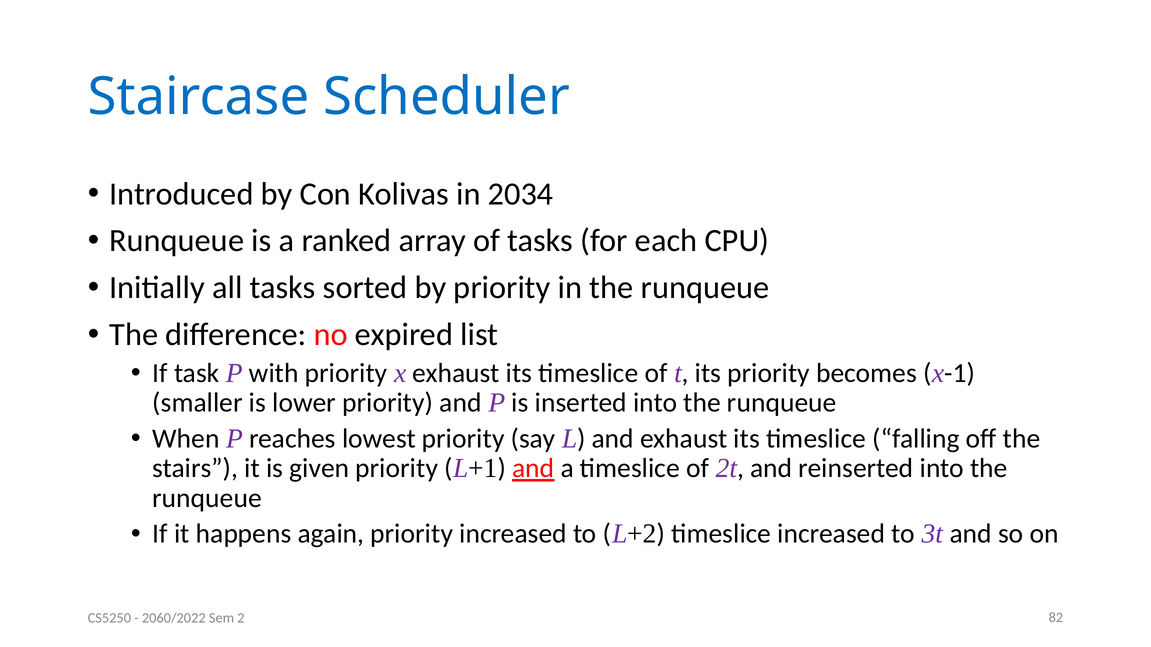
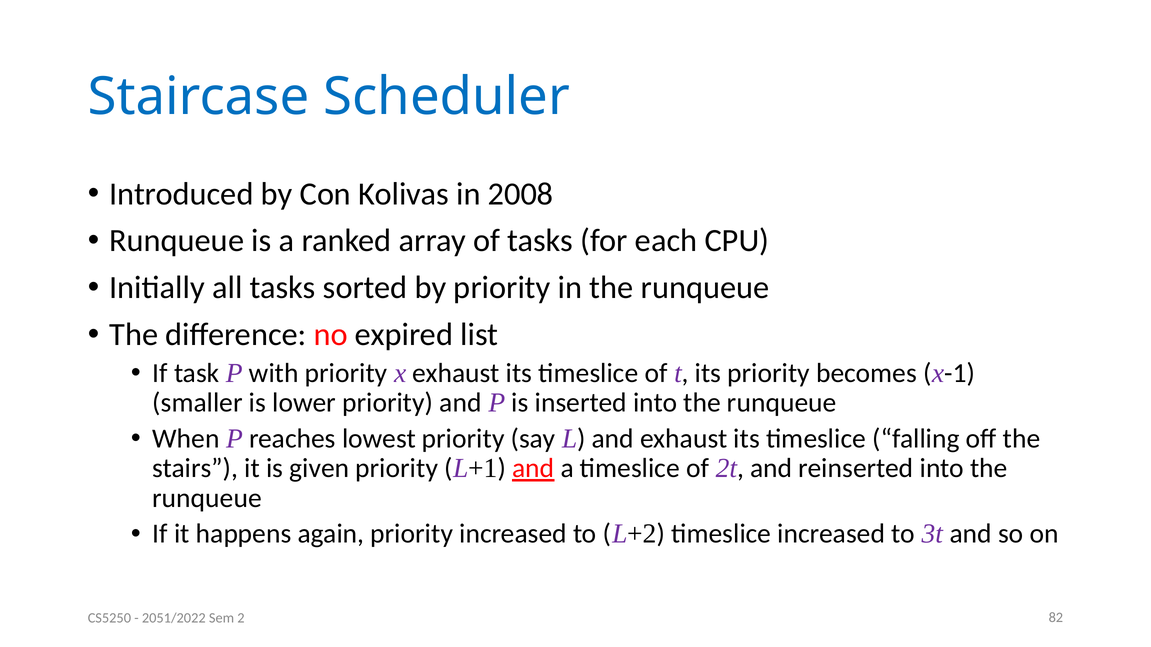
2034: 2034 -> 2008 (521, 194)
2060/2022: 2060/2022 -> 2051/2022 (174, 618)
